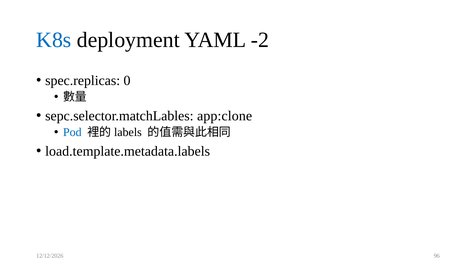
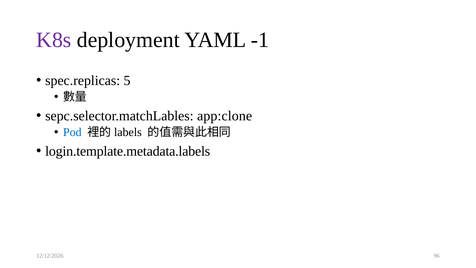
K8s colour: blue -> purple (54, 40)
-2: -2 -> -1 (260, 40)
0: 0 -> 5 (127, 80)
load.template.metadata.labels: load.template.metadata.labels -> login.template.metadata.labels (128, 151)
